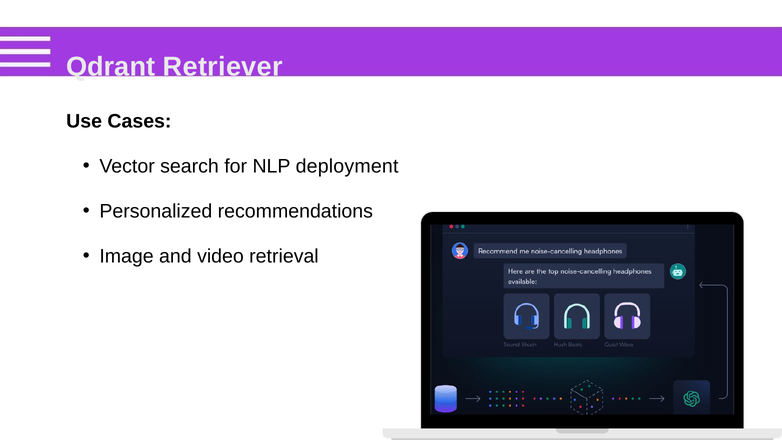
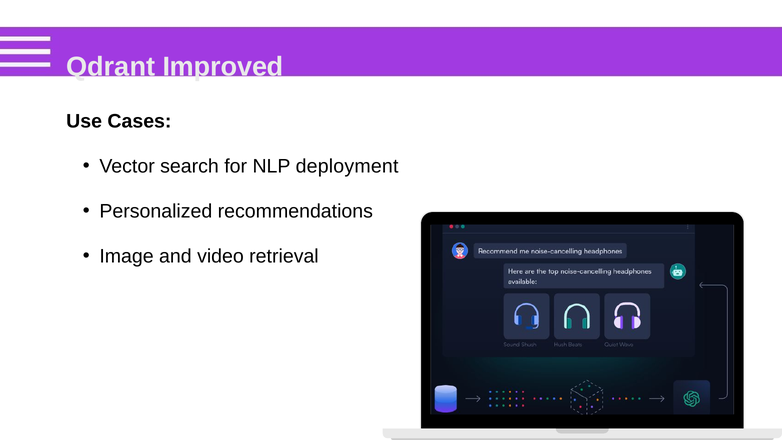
Retriever: Retriever -> Improved (223, 67)
